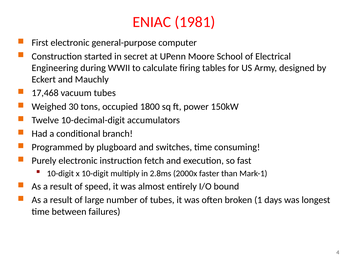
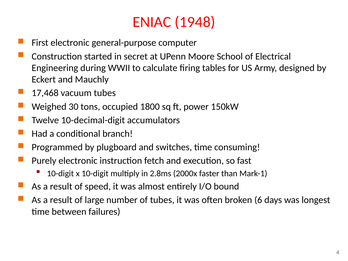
1981: 1981 -> 1948 (195, 22)
1: 1 -> 6 (258, 200)
